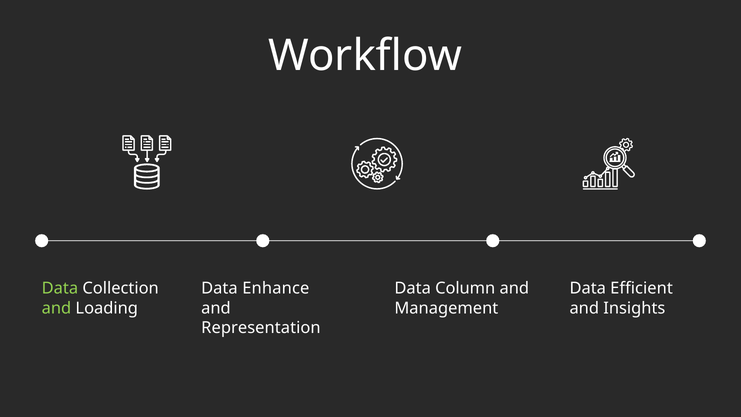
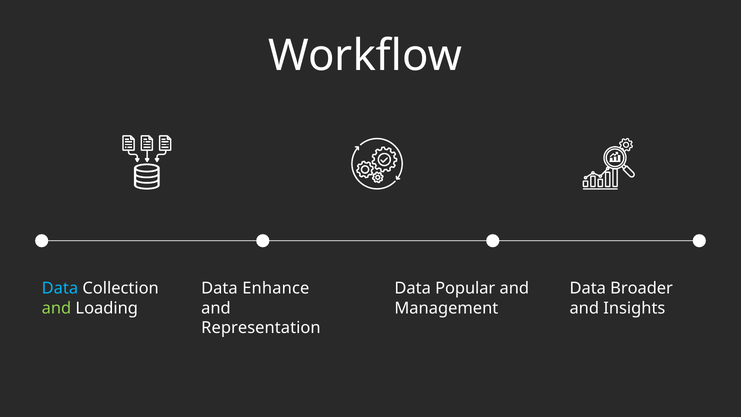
Data colour: light green -> light blue (60, 288)
Column: Column -> Popular (465, 288)
Efficient: Efficient -> Broader (642, 288)
